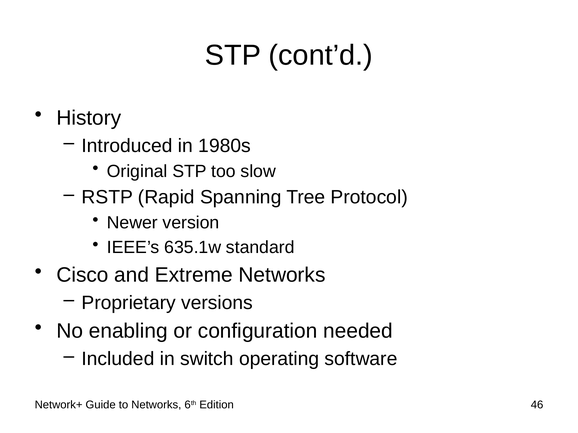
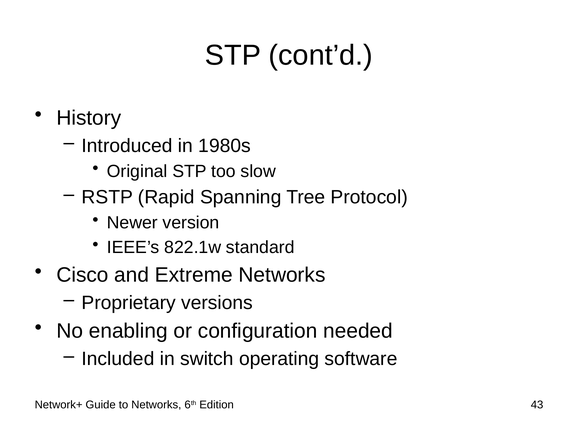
635.1w: 635.1w -> 822.1w (193, 248)
46: 46 -> 43 (537, 405)
